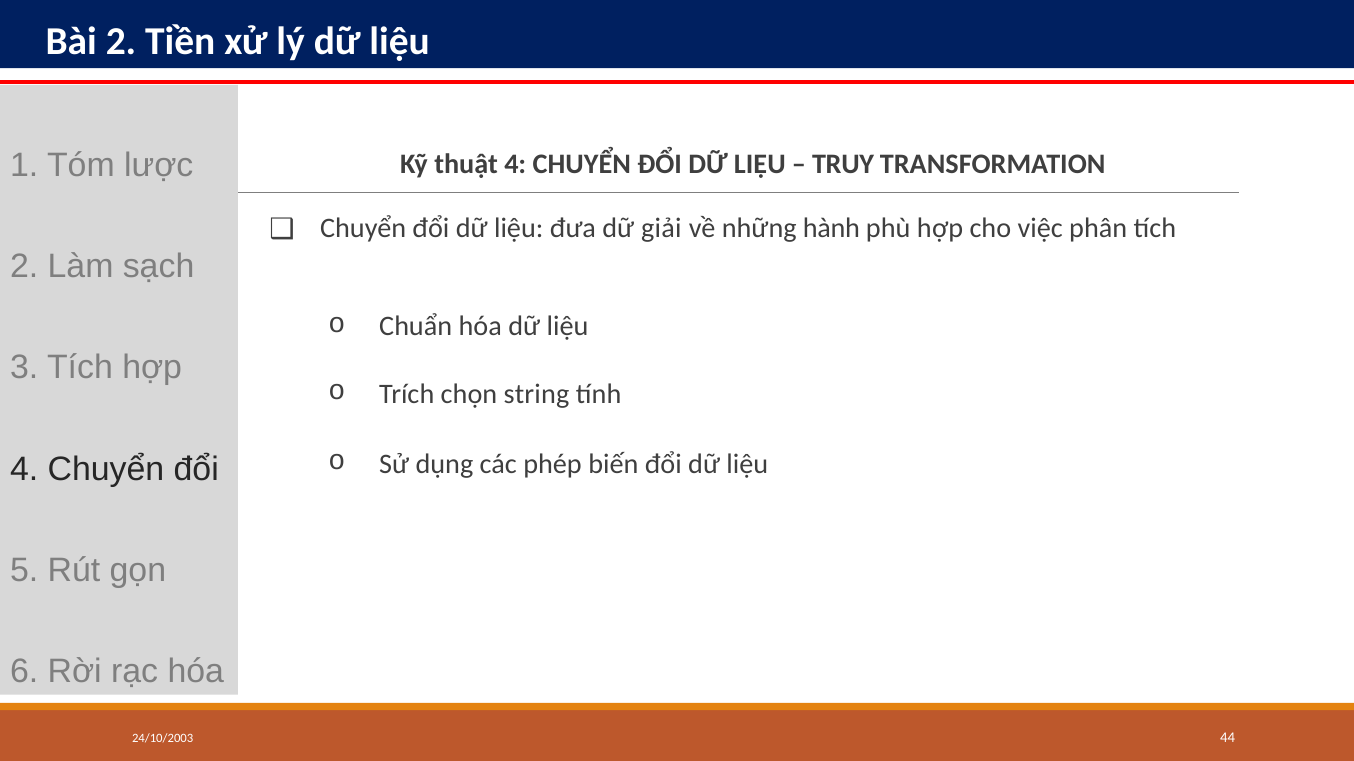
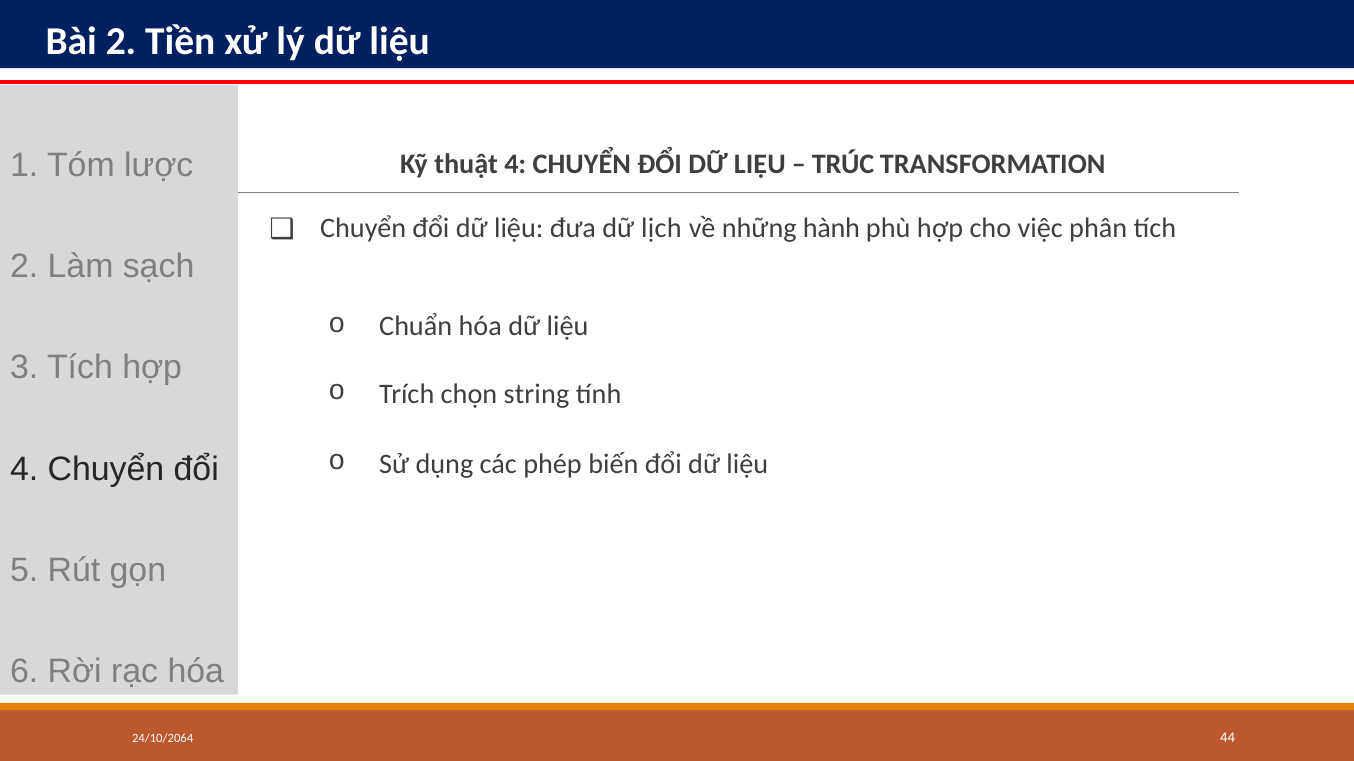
TRUY: TRUY -> TRÚC (843, 165)
giải: giải -> lịch (661, 228)
24/10/2003: 24/10/2003 -> 24/10/2064 (163, 739)
